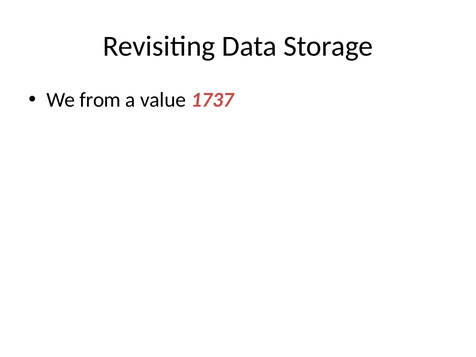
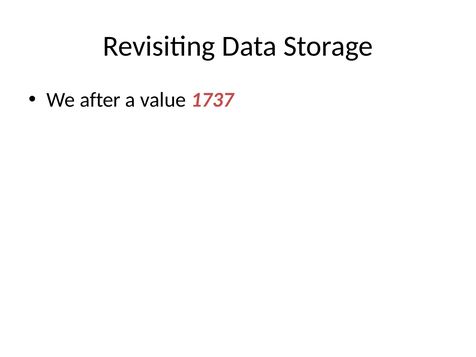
from: from -> after (100, 100)
